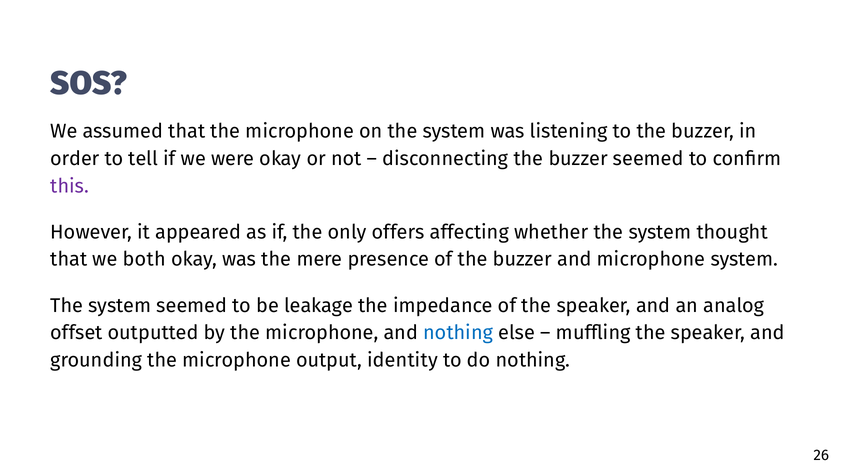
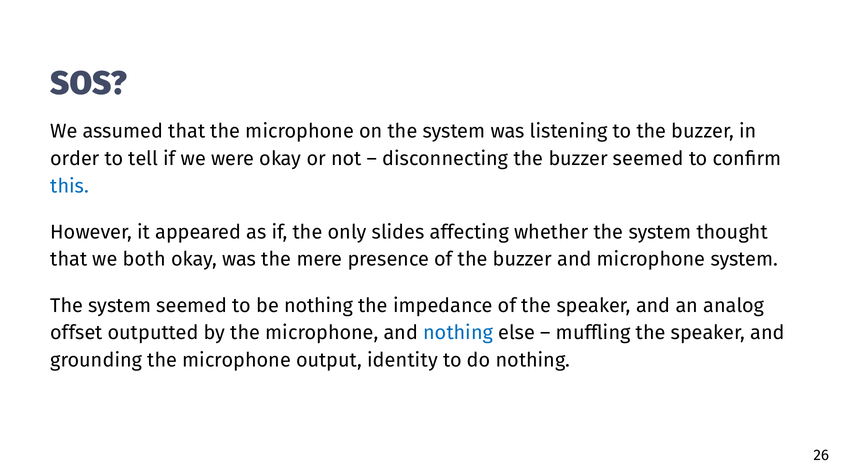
this colour: purple -> blue (70, 186)
offers: offers -> slides (398, 232)
be leakage: leakage -> nothing (319, 306)
